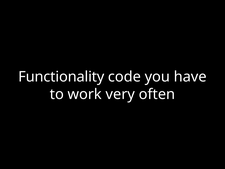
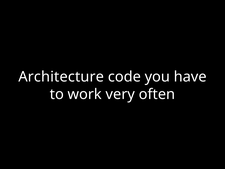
Functionality: Functionality -> Architecture (61, 77)
